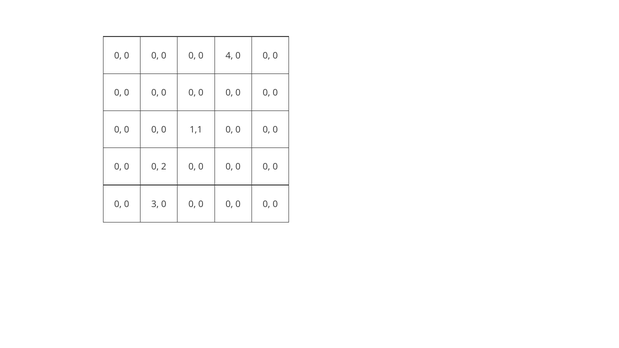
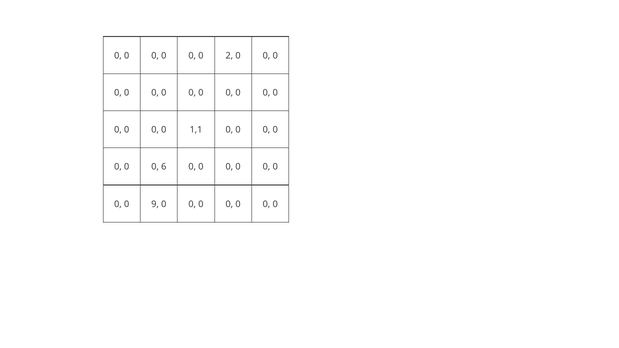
4: 4 -> 2 (229, 56)
2: 2 -> 6 (164, 167)
3: 3 -> 9 (155, 204)
